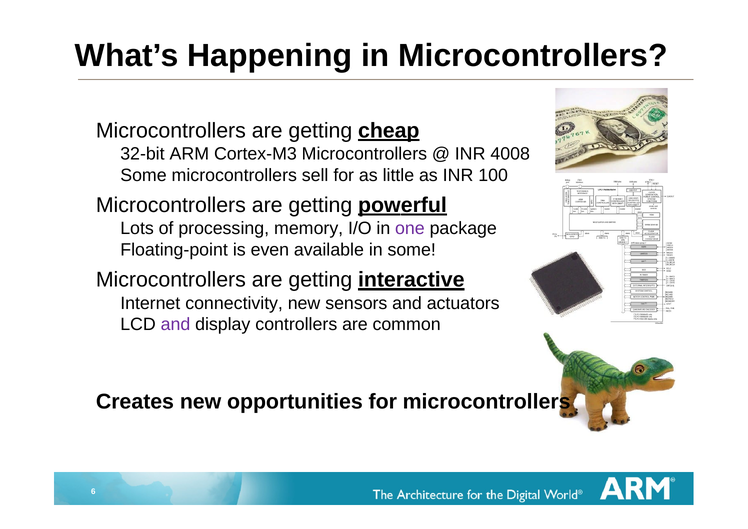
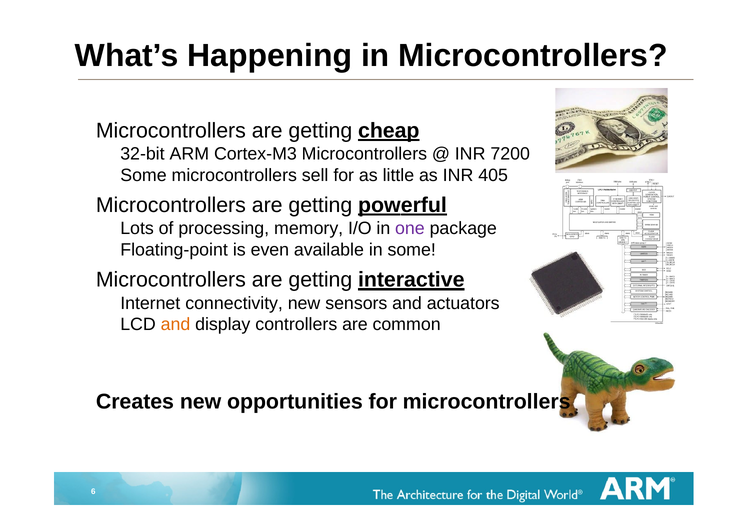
4008: 4008 -> 7200 (510, 154)
100: 100 -> 405 (493, 175)
and colour: purple -> orange (175, 324)
